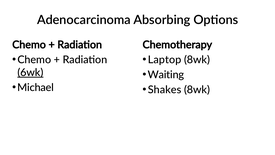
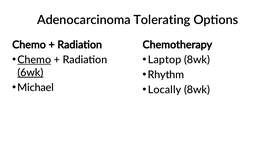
Absorbing: Absorbing -> Tolerating (162, 20)
Chemo underline: none -> present (34, 60)
Waiting: Waiting -> Rhythm (166, 75)
Shakes: Shakes -> Locally (165, 90)
